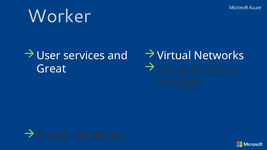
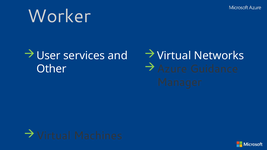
Directory: Directory -> Guidance (214, 69)
Great: Great -> Other (51, 69)
